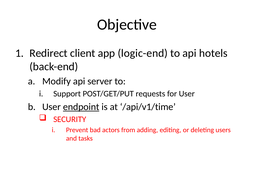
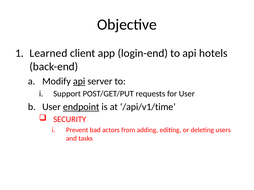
Redirect: Redirect -> Learned (48, 53)
logic-end: logic-end -> login-end (143, 53)
api underline: none -> present (79, 81)
